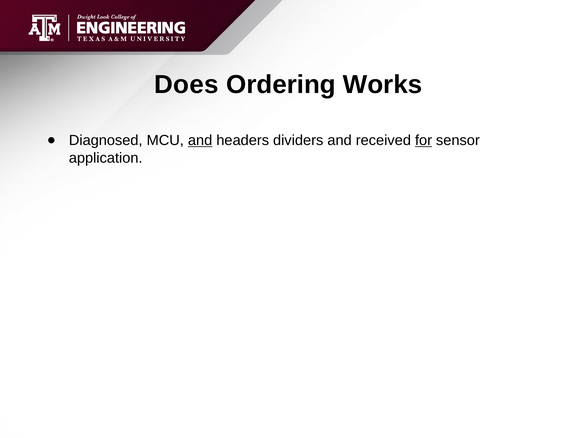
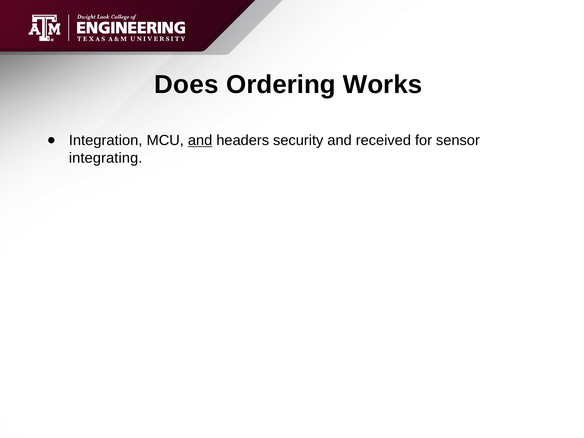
Diagnosed: Diagnosed -> Integration (106, 140)
dividers: dividers -> security (298, 140)
for underline: present -> none (424, 140)
application: application -> integrating (106, 158)
